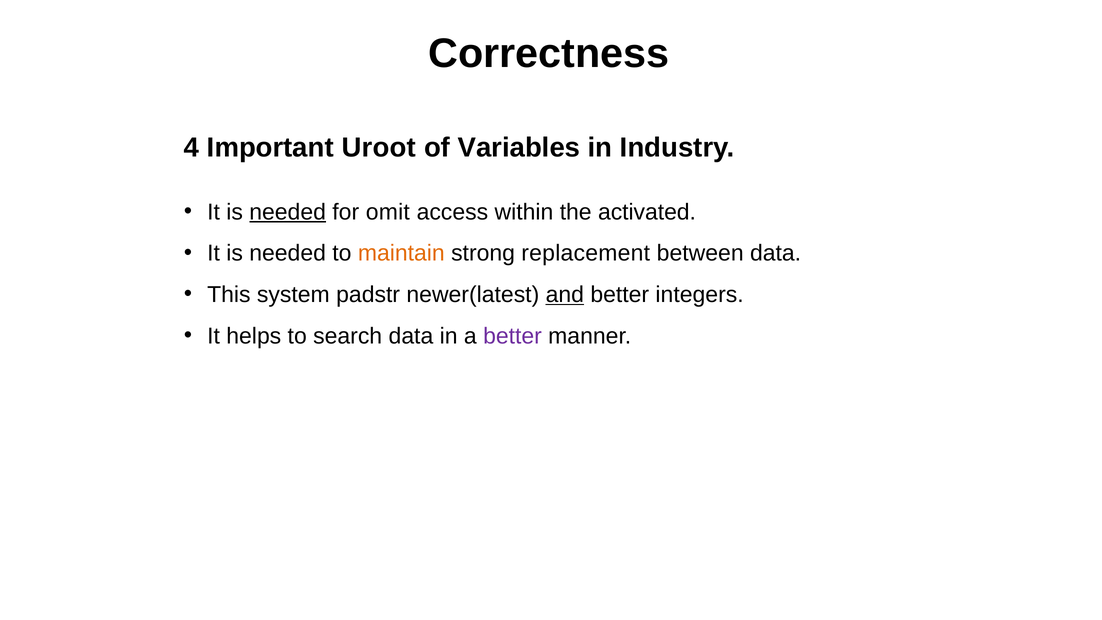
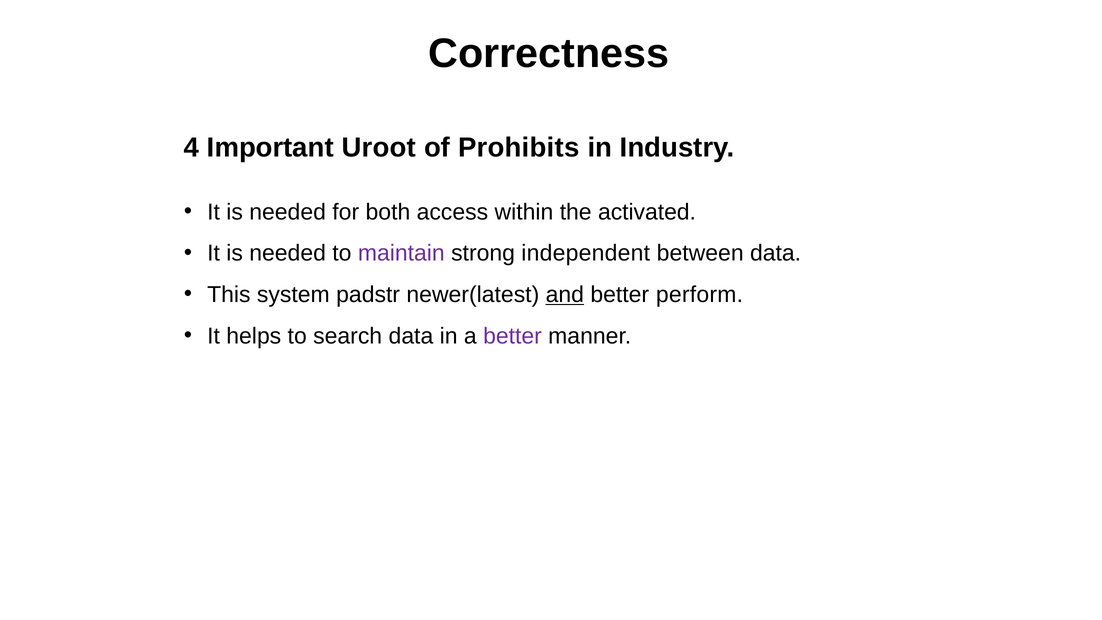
Variables: Variables -> Prohibits (519, 148)
needed underline: present -> none (288, 212)
omit: omit -> both (388, 212)
maintain colour: orange -> purple (401, 253)
replacement: replacement -> independent (586, 253)
integers: integers -> perform (699, 295)
